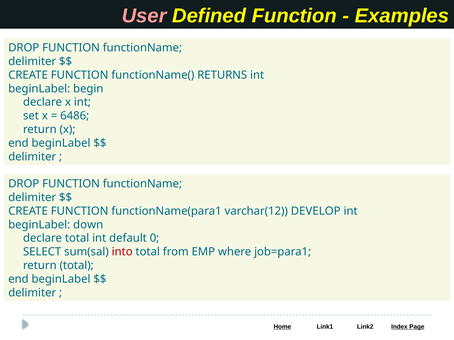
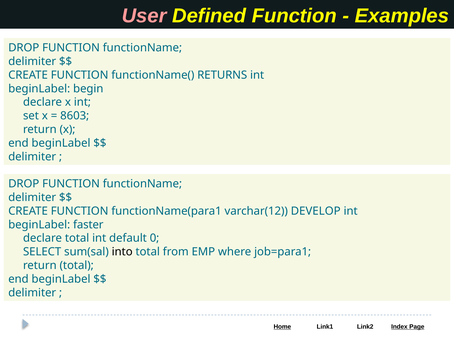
6486: 6486 -> 8603 (75, 116)
down: down -> faster (88, 225)
into colour: red -> black (122, 252)
